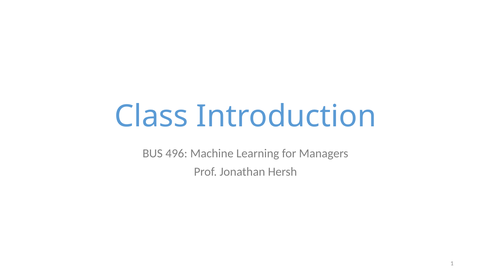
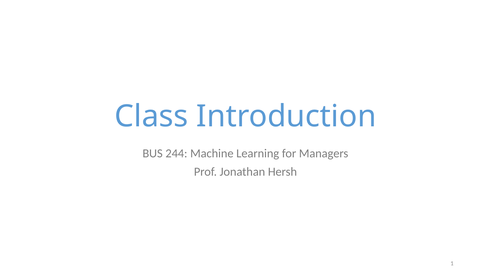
496: 496 -> 244 (176, 153)
